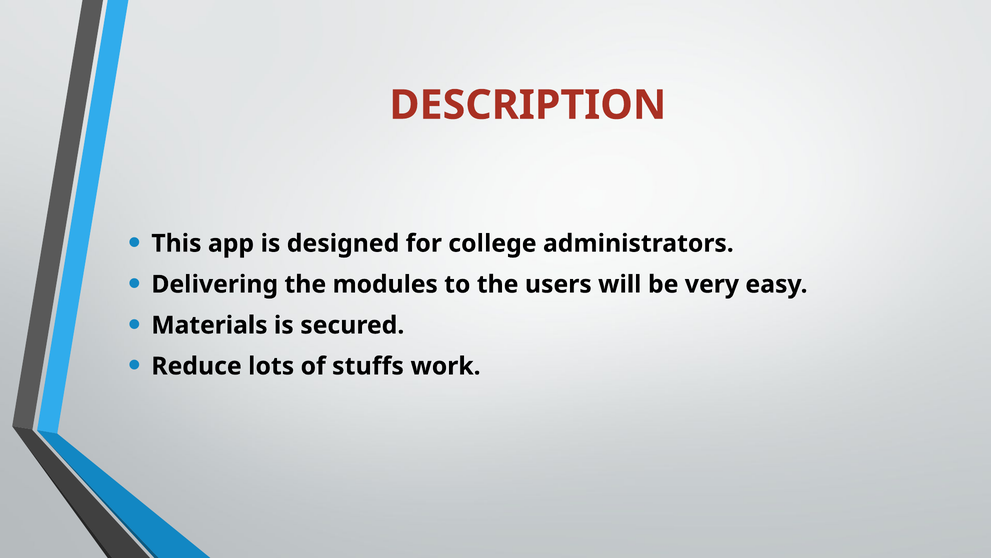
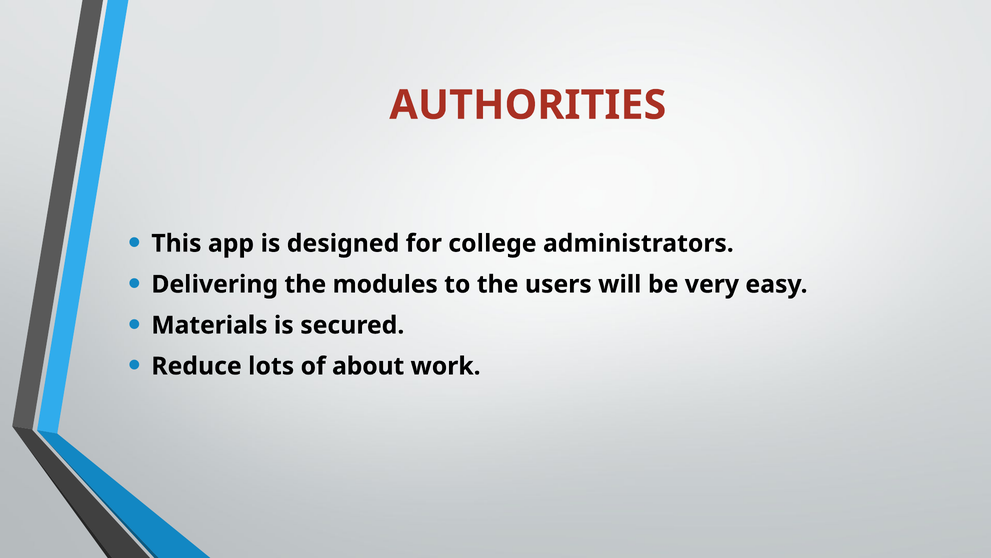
DESCRIPTION: DESCRIPTION -> AUTHORITIES (528, 105)
stuffs: stuffs -> about (368, 366)
